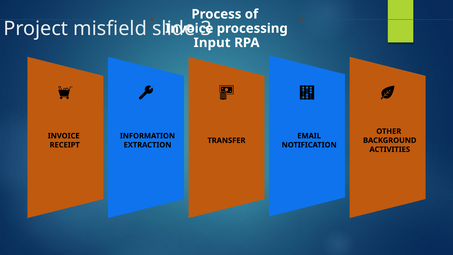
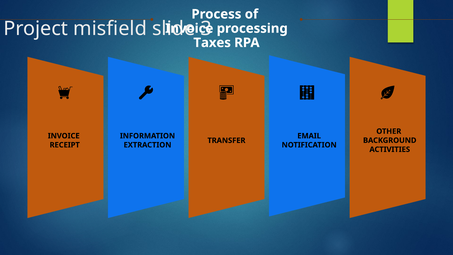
Input: Input -> Taxes (212, 43)
